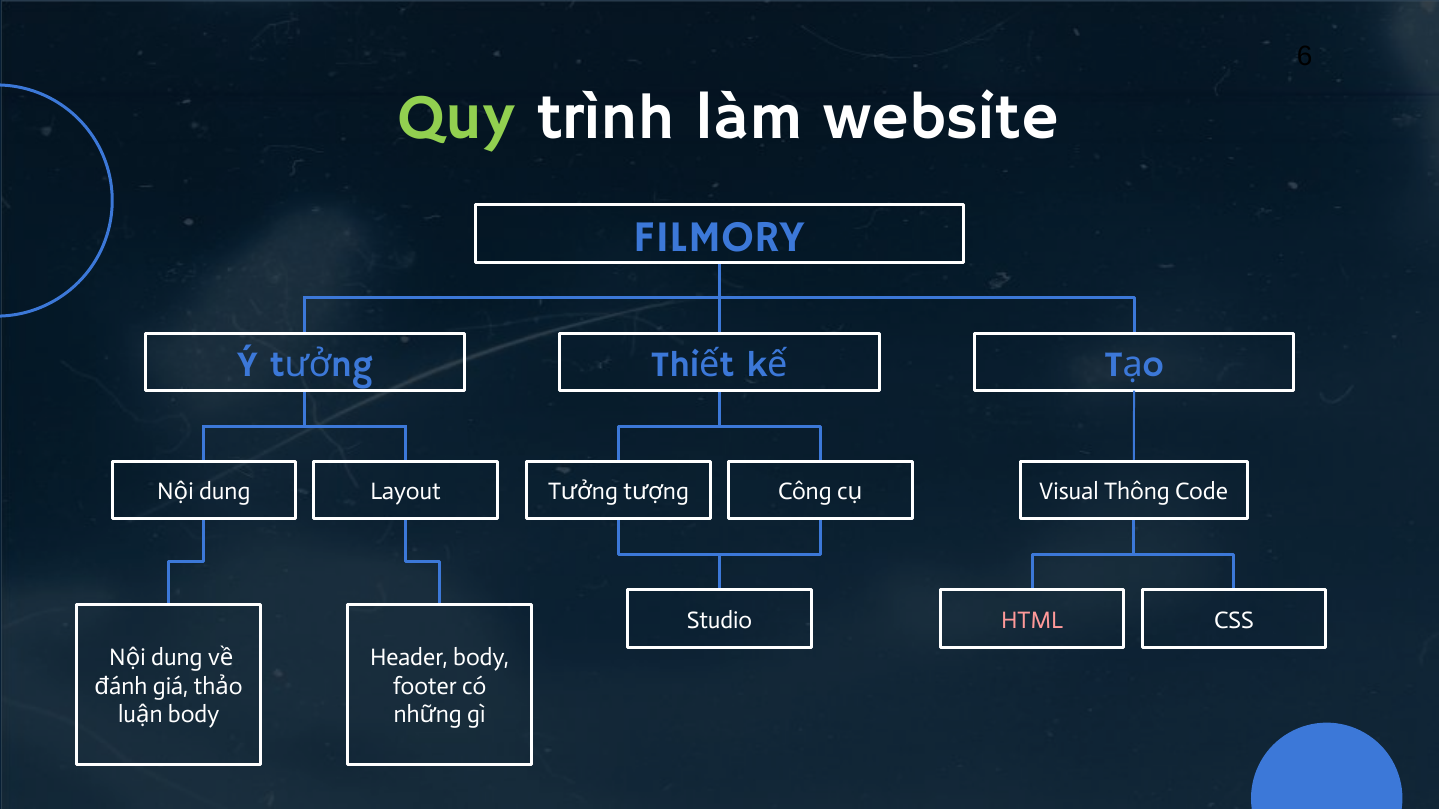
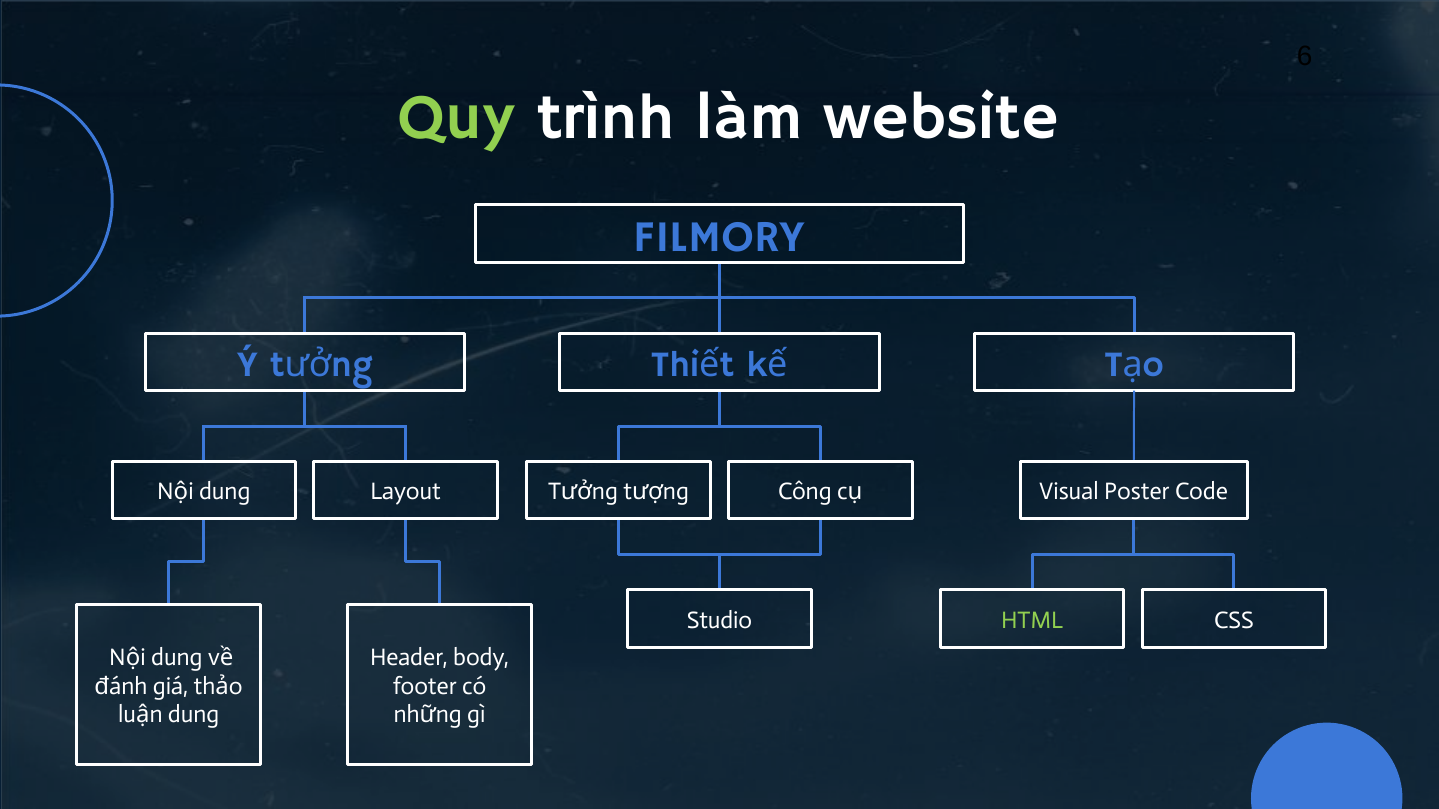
Thông: Thông -> Poster (1137, 492)
HTML colour: pink -> light green (1032, 621)
body: body -> dung (194, 716)
